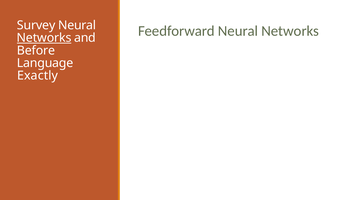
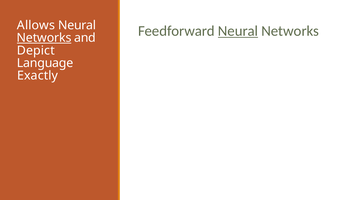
Survey: Survey -> Allows (36, 25)
Neural underline: none -> present (238, 31)
Before: Before -> Depict (36, 51)
